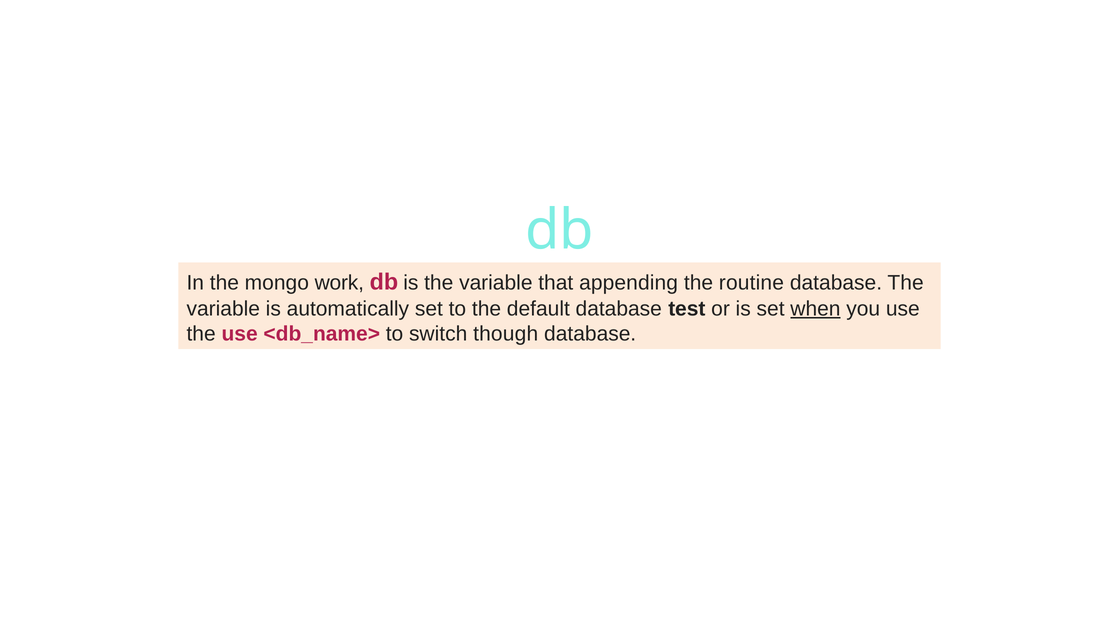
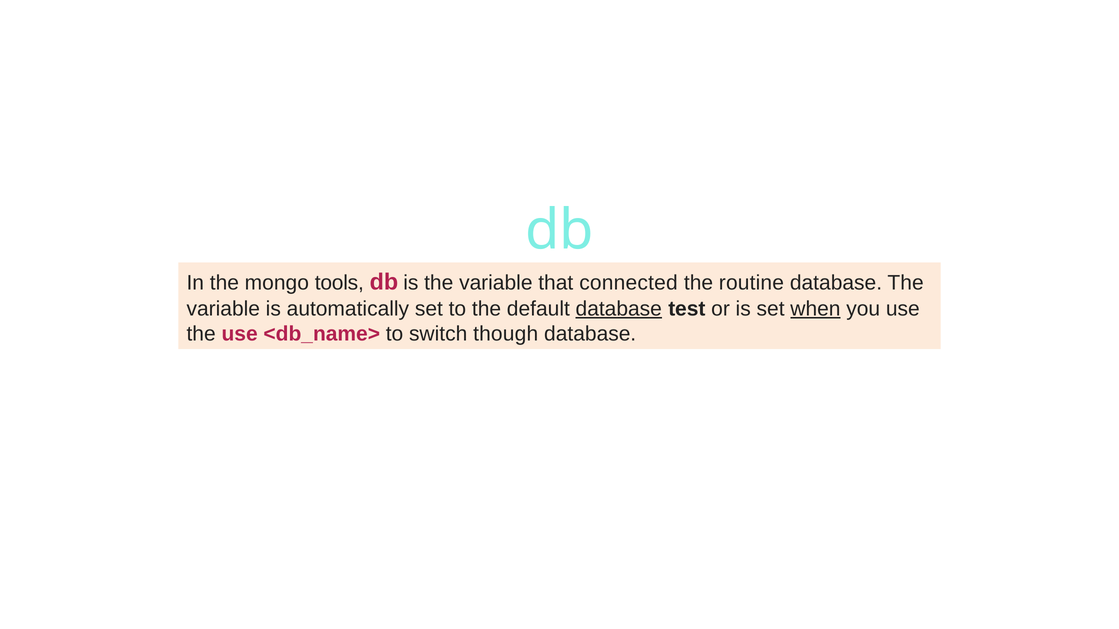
work: work -> tools (339, 283)
appending: appending -> connected (629, 283)
database underline: none -> present (619, 309)
